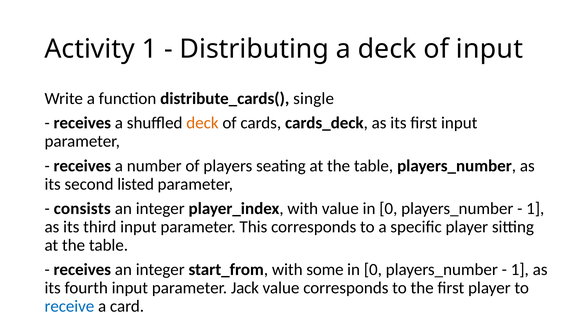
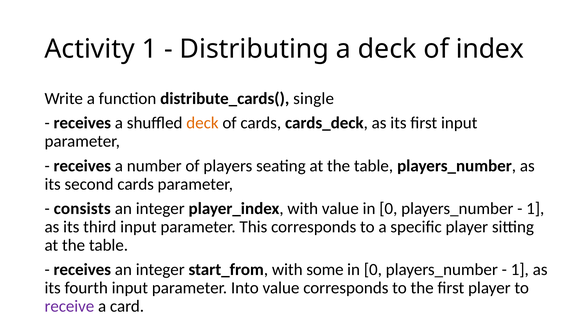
of input: input -> index (490, 49)
second listed: listed -> cards (136, 184)
Jack: Jack -> Into (245, 288)
receive colour: blue -> purple (69, 307)
